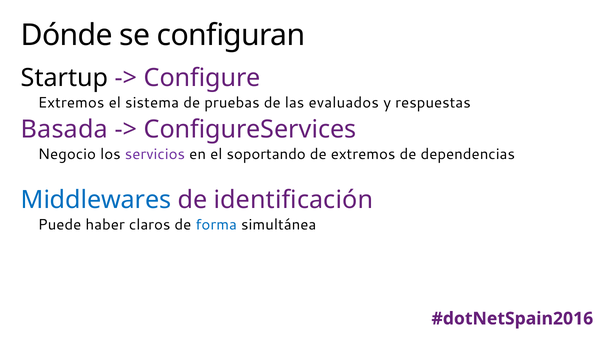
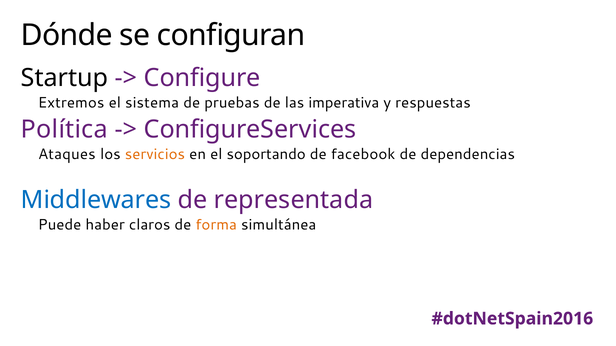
evaluados: evaluados -> imperativa (344, 103)
Basada: Basada -> Política (64, 130)
Negocio: Negocio -> Ataques (67, 154)
servicios colour: purple -> orange (155, 154)
de extremos: extremos -> facebook (363, 154)
identificación: identificación -> representada (293, 200)
forma colour: blue -> orange (216, 225)
